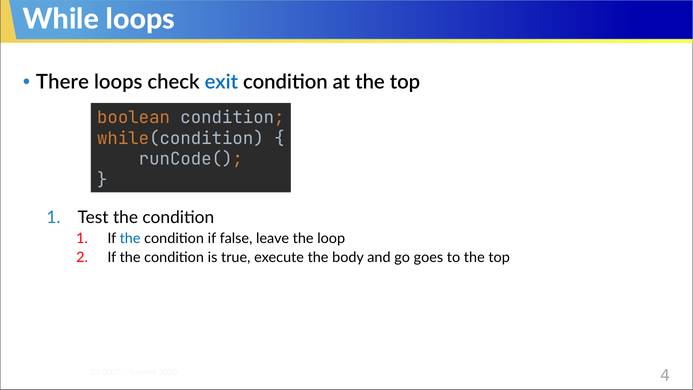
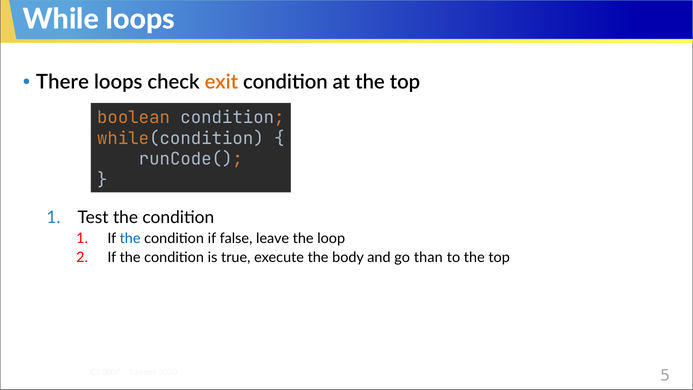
exit colour: blue -> orange (221, 82)
goes: goes -> than (428, 258)
4: 4 -> 5 (665, 375)
